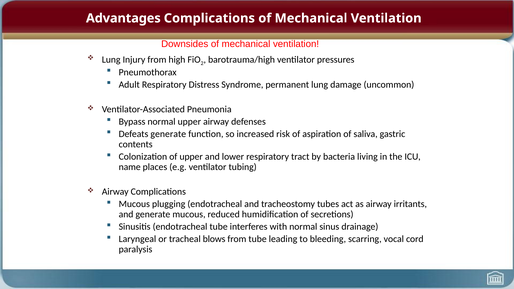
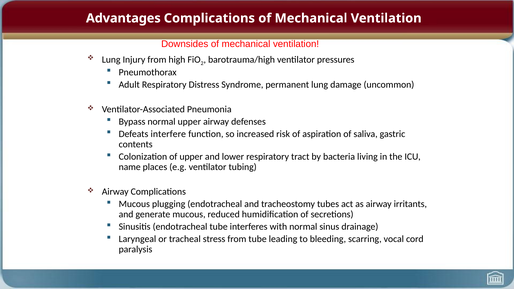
Defeats generate: generate -> interfere (168, 134)
blows: blows -> stress (214, 239)
